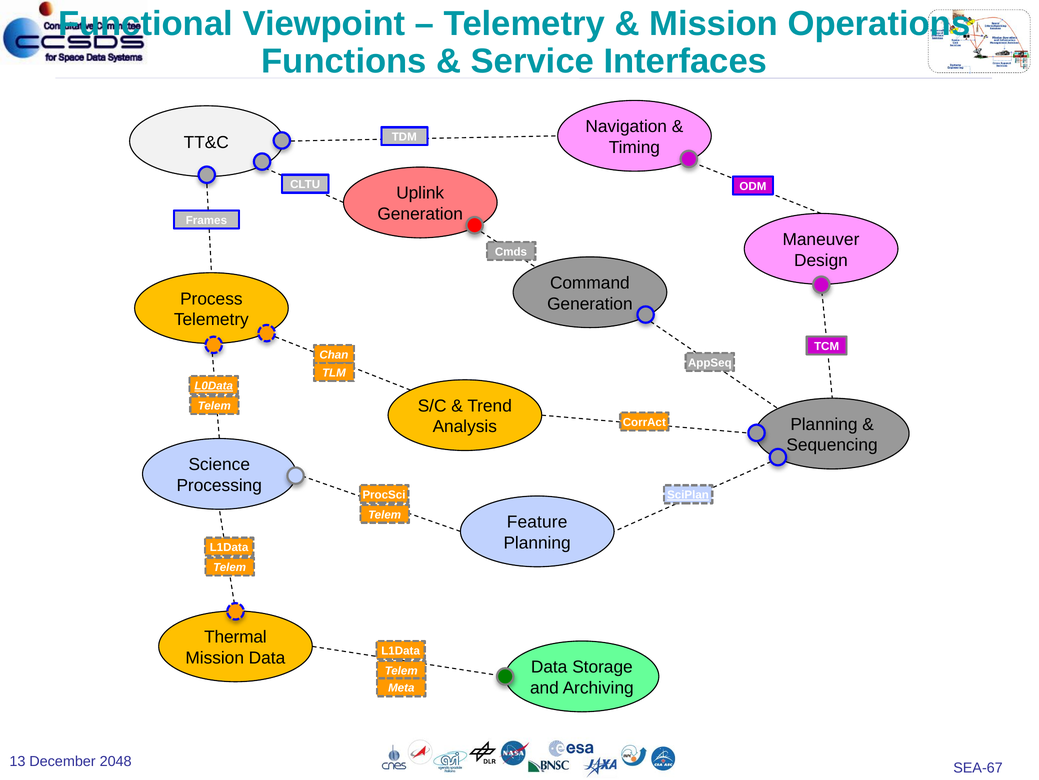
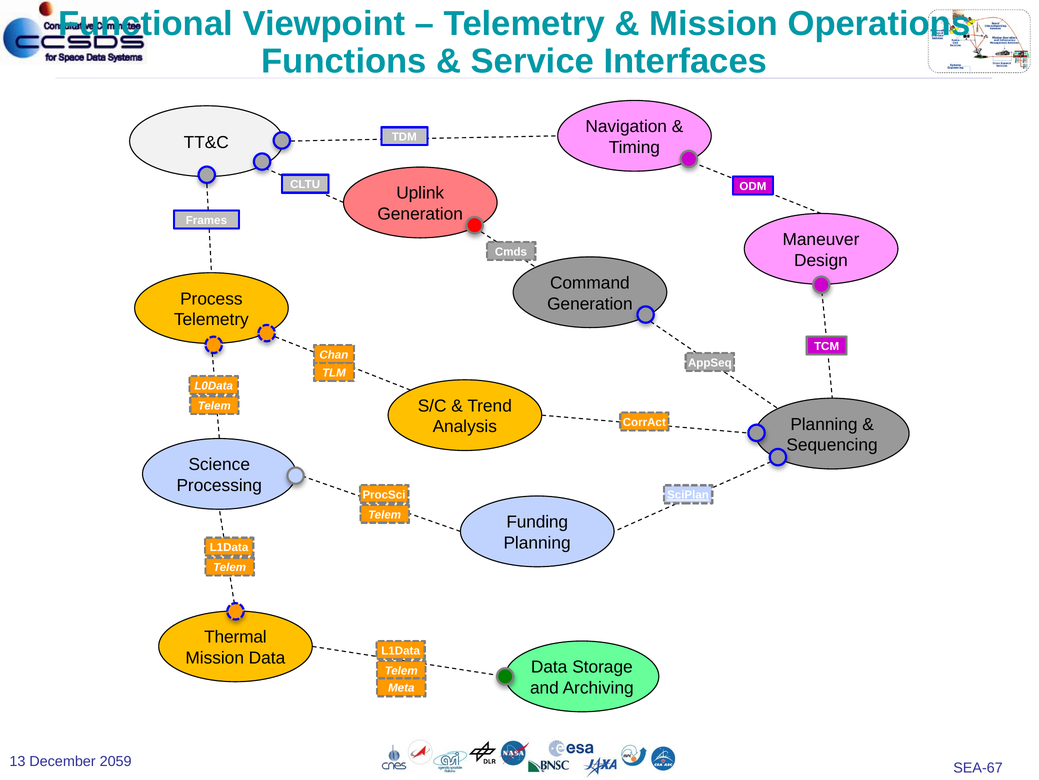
L0Data underline: present -> none (214, 386)
Feature: Feature -> Funding (537, 522)
2048: 2048 -> 2059 (116, 761)
